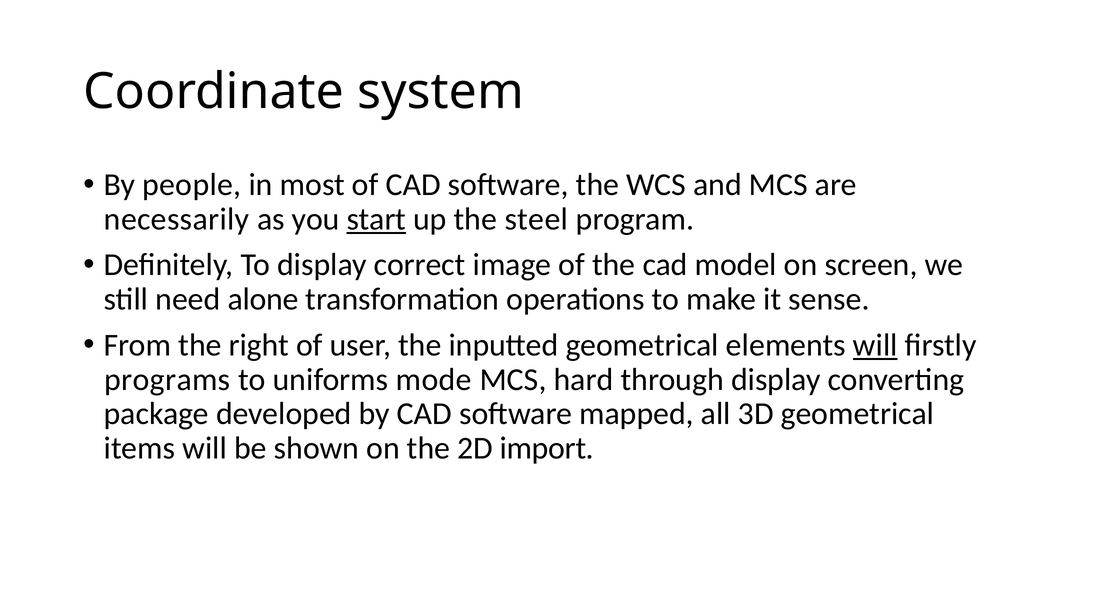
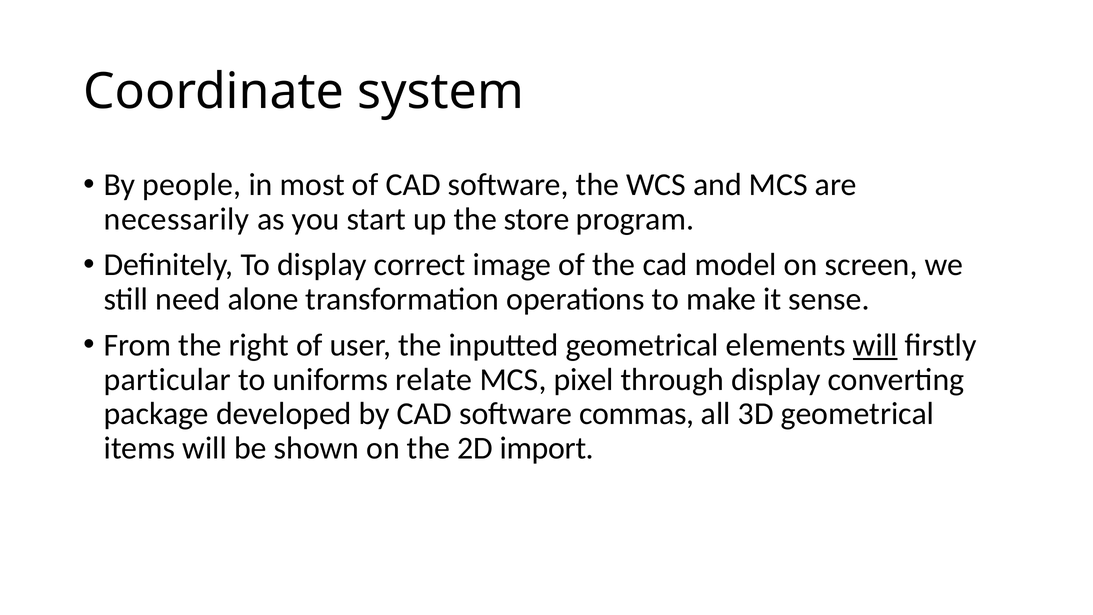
start underline: present -> none (376, 219)
steel: steel -> store (537, 219)
programs: programs -> particular (167, 379)
mode: mode -> relate (434, 379)
hard: hard -> pixel (584, 379)
mapped: mapped -> commas (637, 414)
